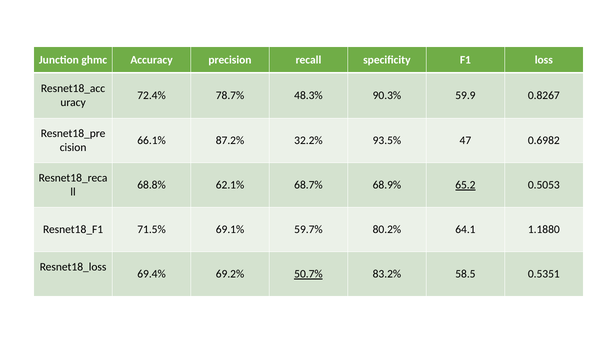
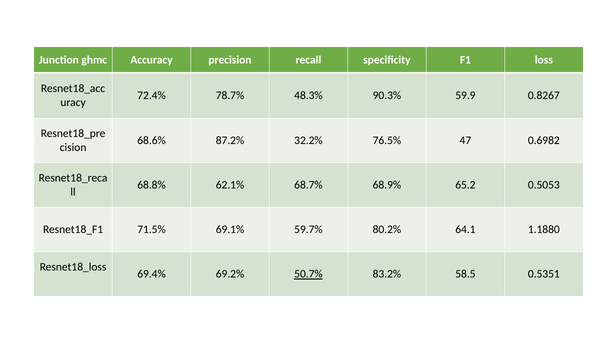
66.1%: 66.1% -> 68.6% (152, 141)
93.5%: 93.5% -> 76.5% (387, 141)
65.2 underline: present -> none (465, 185)
